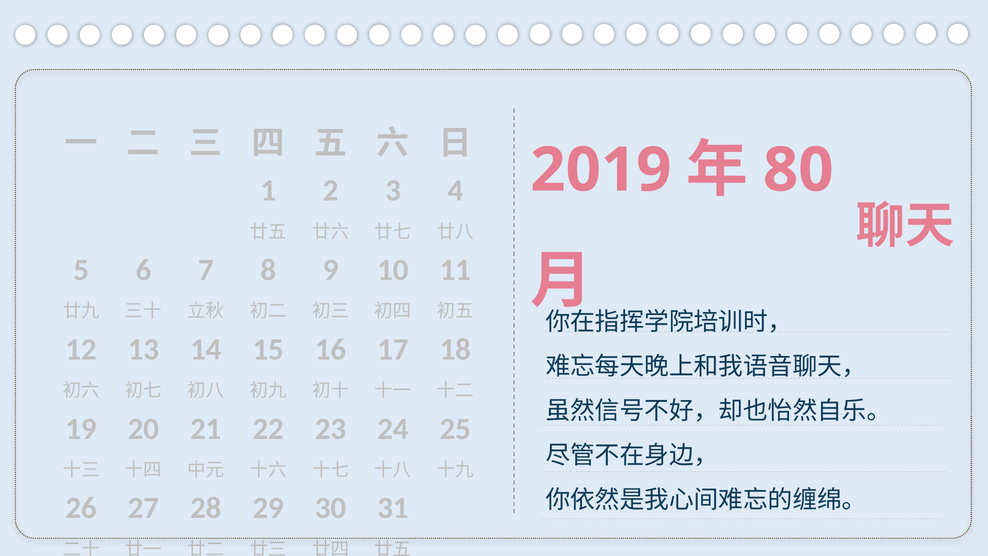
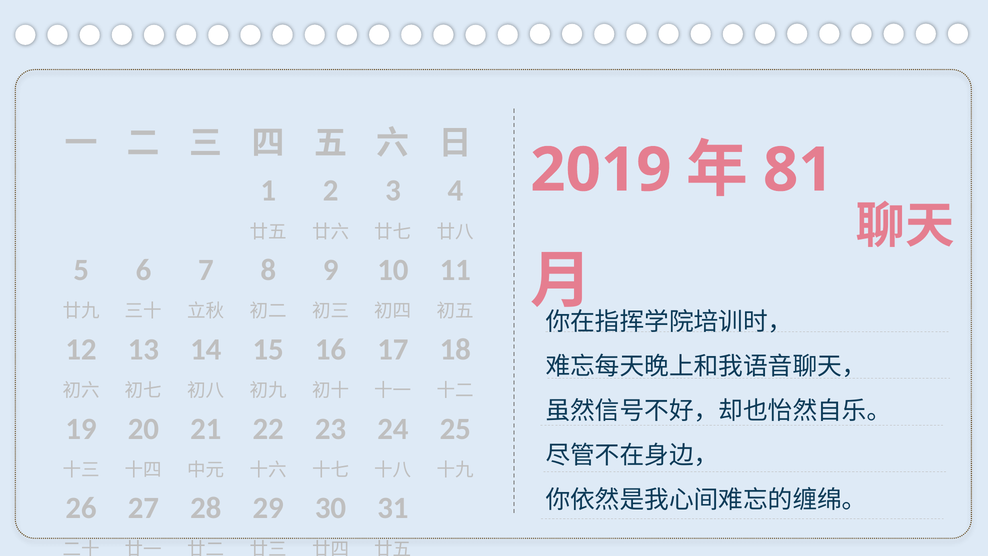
80: 80 -> 81 (798, 170)
